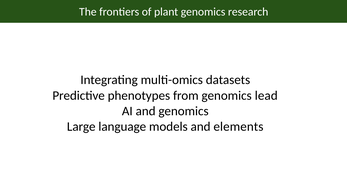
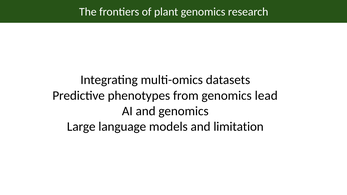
elements: elements -> limitation (239, 127)
